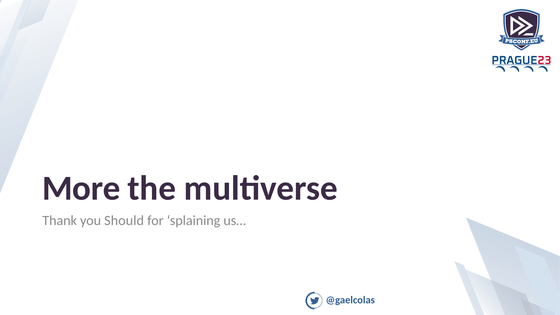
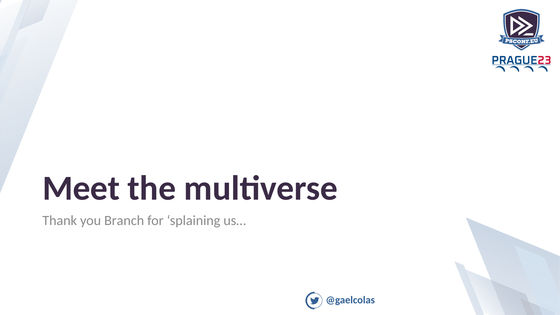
More: More -> Meet (81, 188)
Should: Should -> Branch (124, 220)
